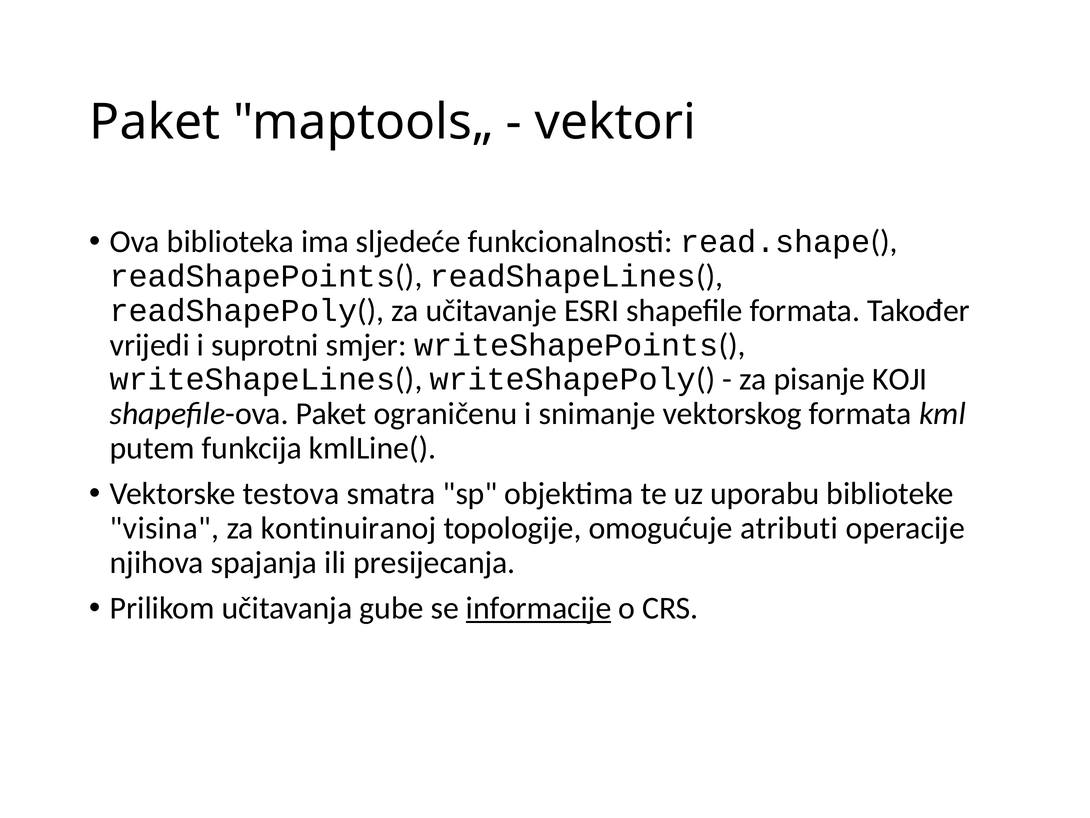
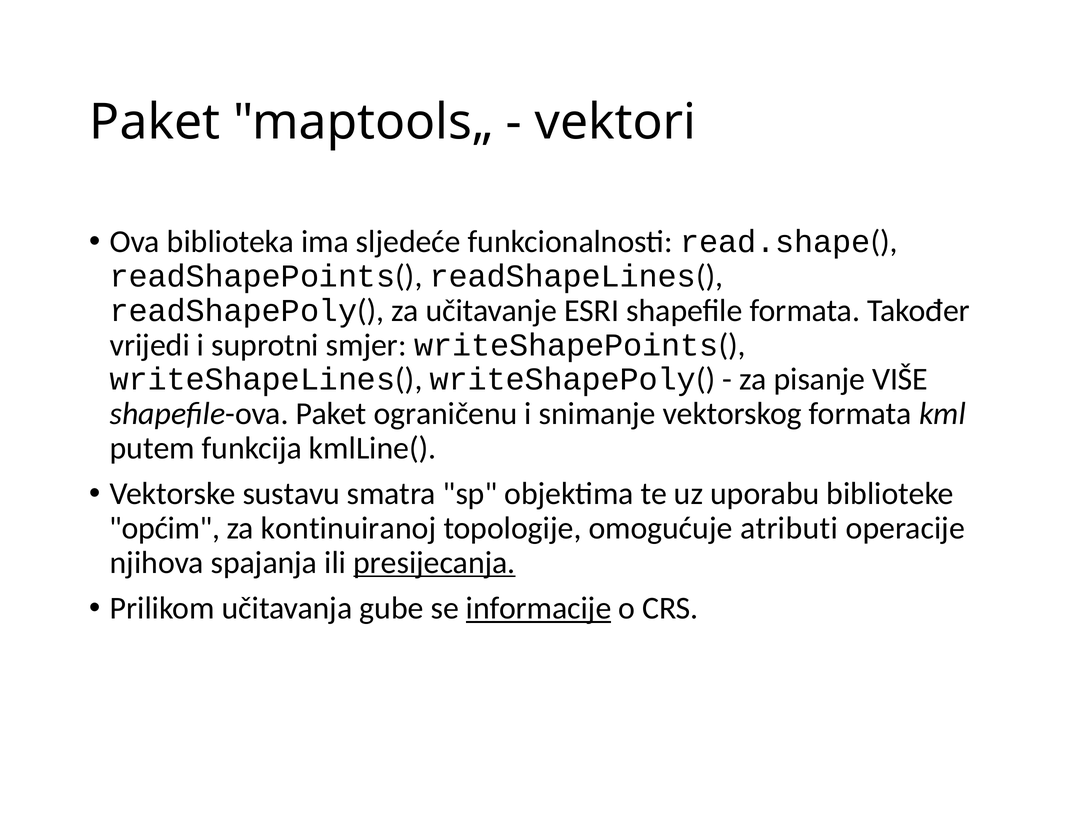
KOJI: KOJI -> VIŠE (900, 379)
testova: testova -> sustavu (291, 494)
visina: visina -> općim (165, 528)
presijecanja underline: none -> present (434, 562)
